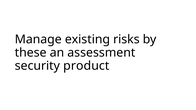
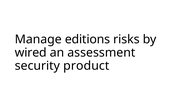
existing: existing -> editions (87, 39)
these: these -> wired (31, 53)
